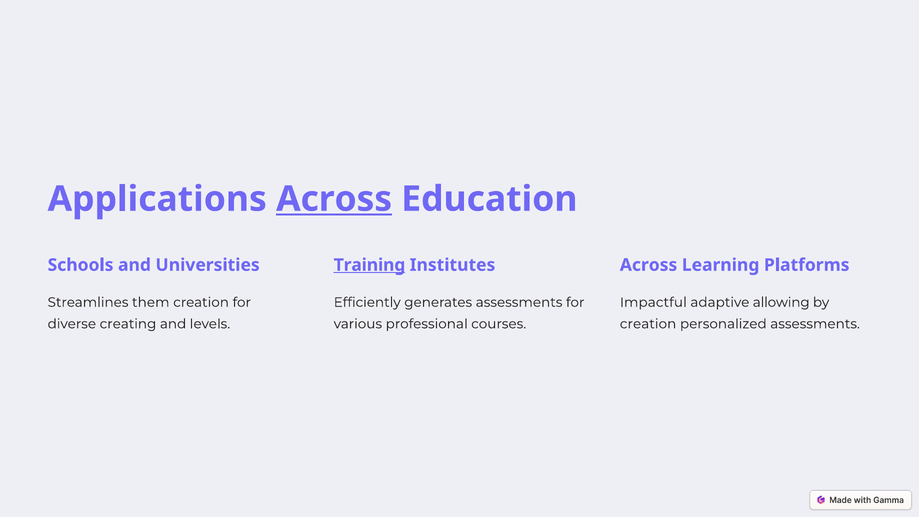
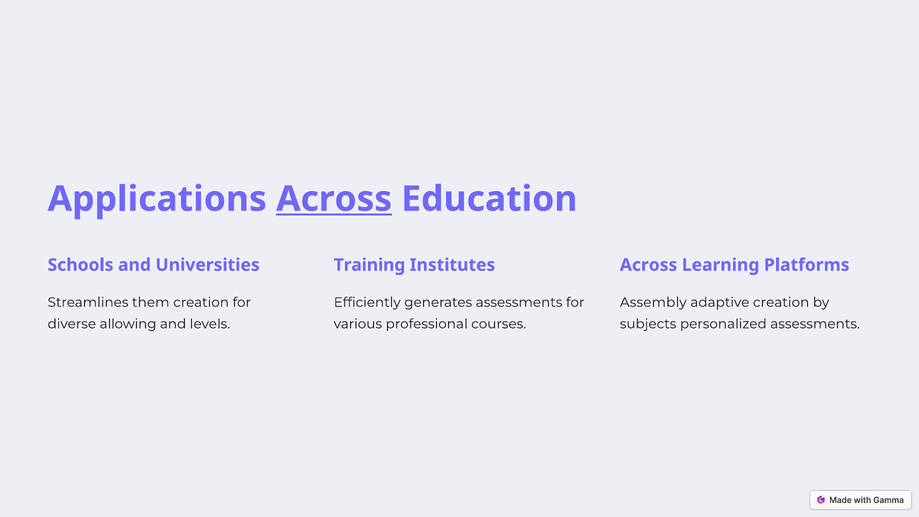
Training underline: present -> none (370, 265)
Impactful: Impactful -> Assembly (653, 302)
adaptive allowing: allowing -> creation (781, 302)
creating: creating -> allowing (128, 324)
creation: creation -> subjects (648, 324)
